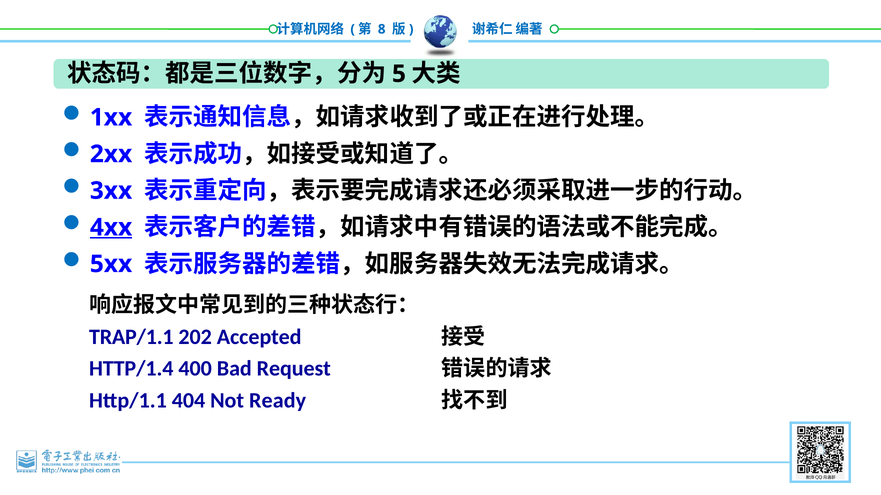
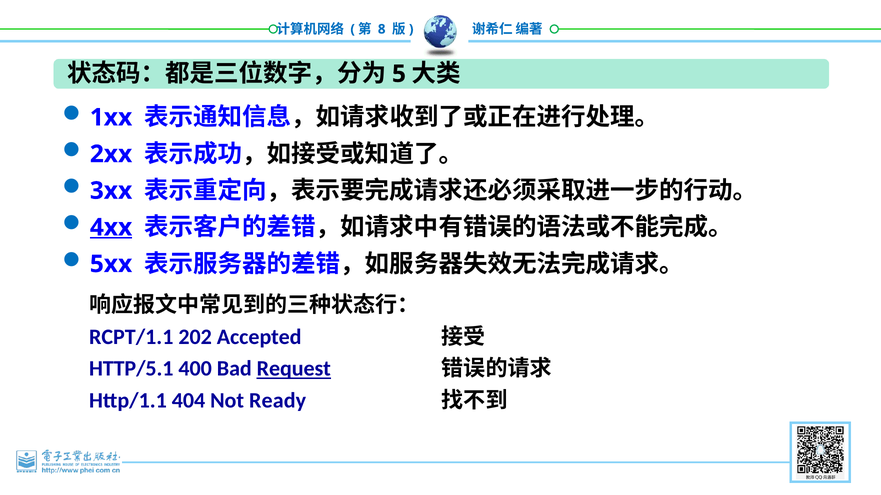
TRAP/1.1: TRAP/1.1 -> RCPT/1.1 (131, 337)
HTTP/1.4: HTTP/1.4 -> HTTP/5.1 (131, 369)
Request underline: none -> present (294, 369)
